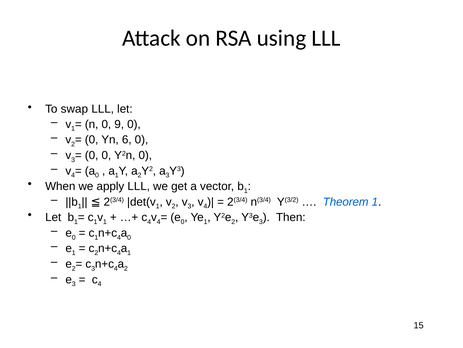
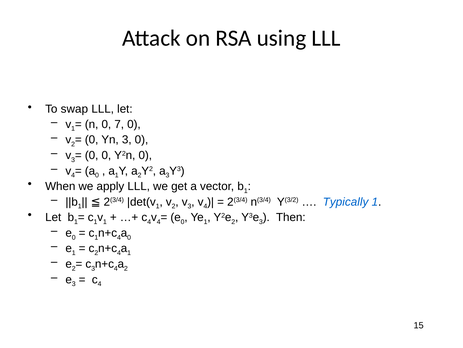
9: 9 -> 7 (119, 124)
Yn 6: 6 -> 3 (127, 139)
Theorem: Theorem -> Typically (346, 201)
